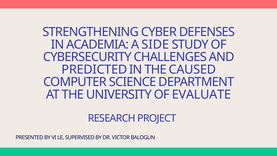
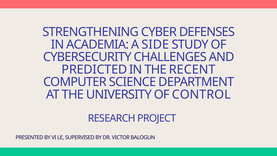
CAUSED: CAUSED -> RECENT (192, 69)
EVALUATE: EVALUATE -> CONTROL (201, 94)
